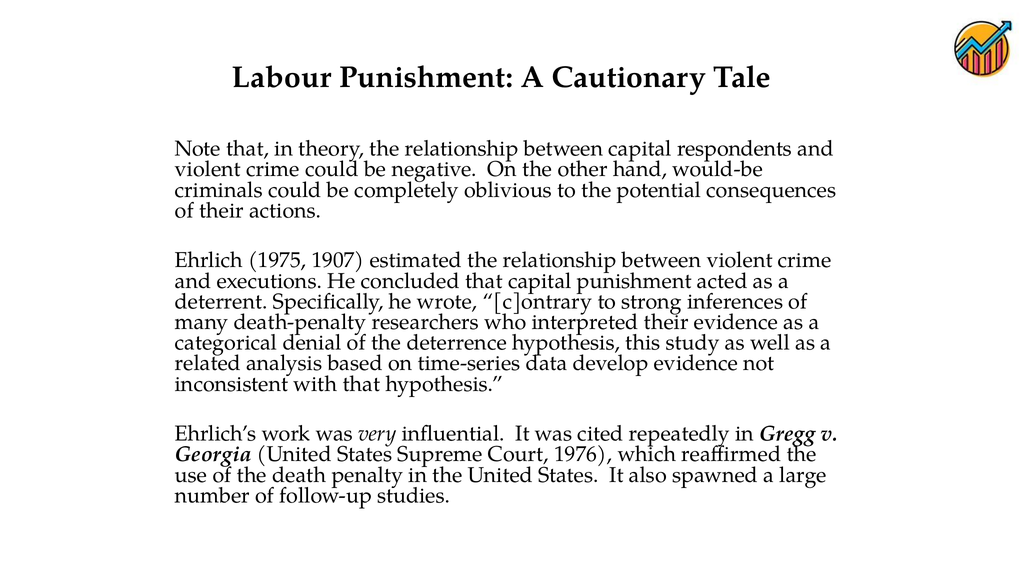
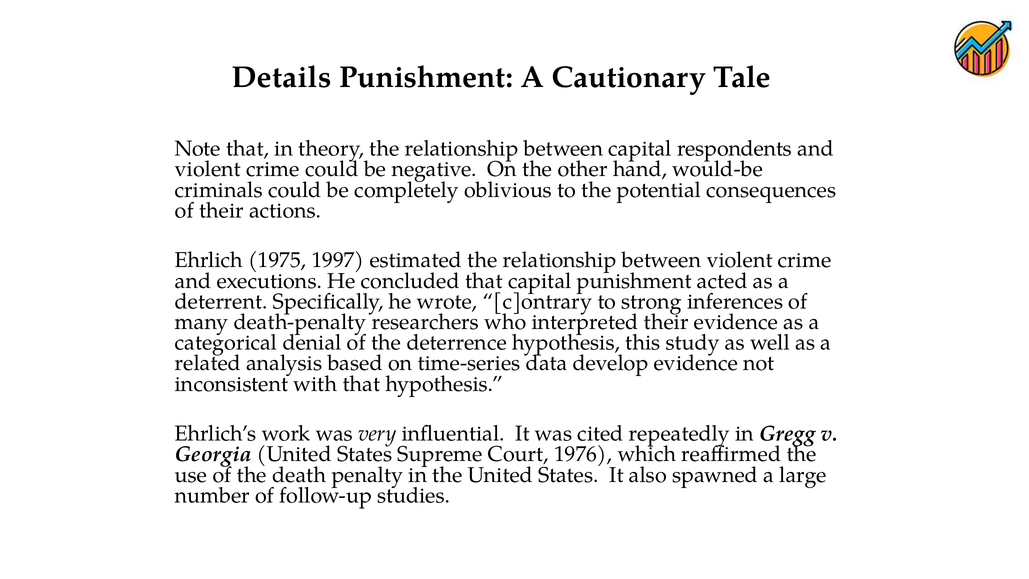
Labour: Labour -> Details (282, 77)
1907: 1907 -> 1997 (338, 260)
